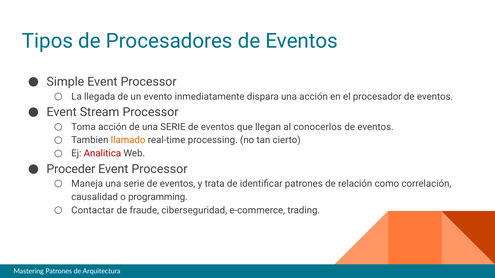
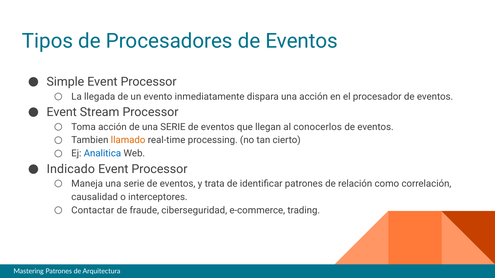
Analitica colour: red -> blue (102, 154)
Proceder: Proceder -> Indicado (71, 169)
programming: programming -> interceptores (158, 197)
